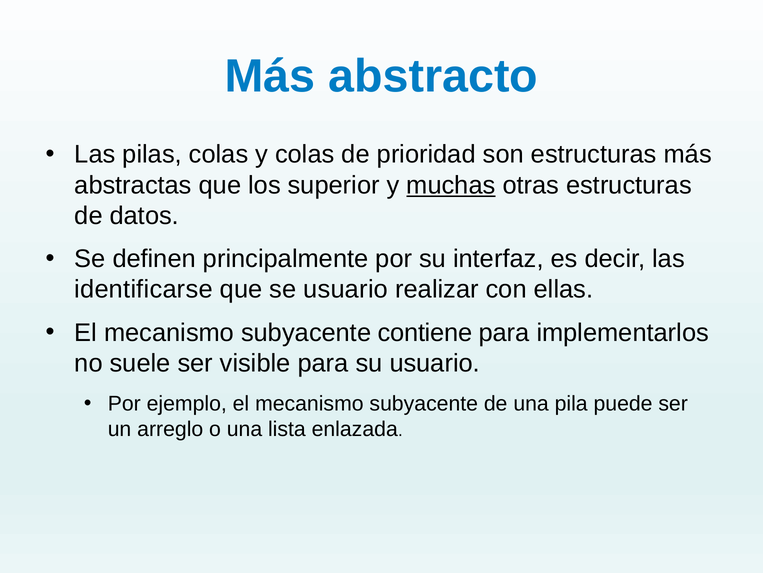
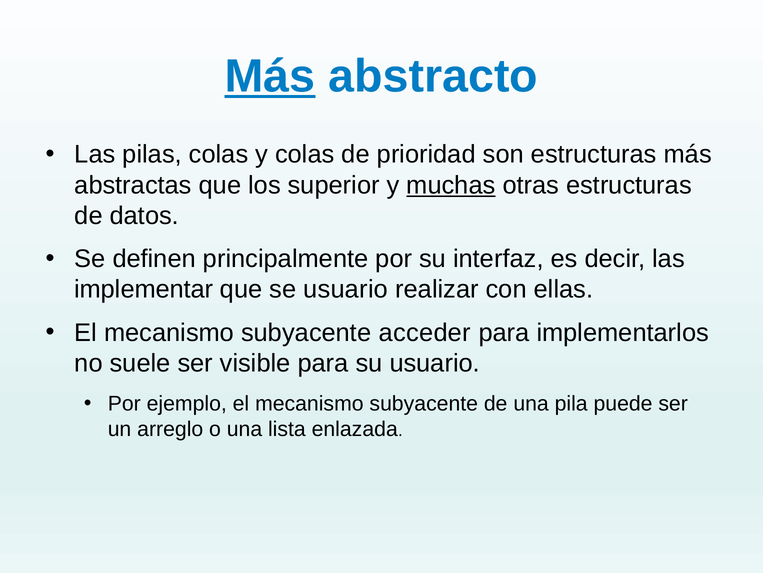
Más underline: none -> present (270, 76)
identificarse: identificarse -> implementar (144, 289)
contiene: contiene -> acceder (425, 332)
